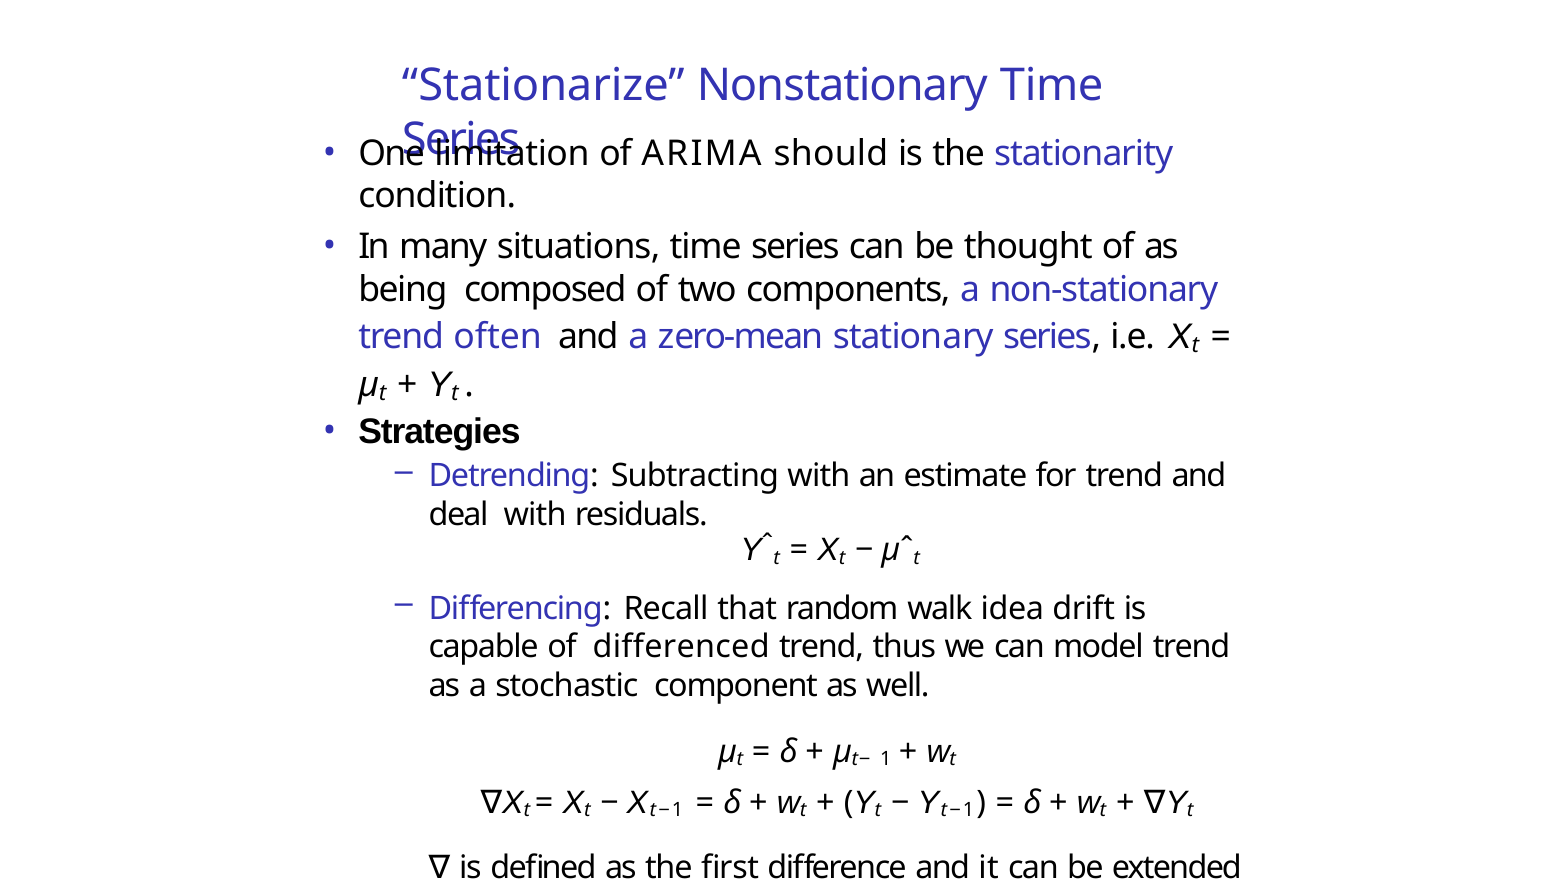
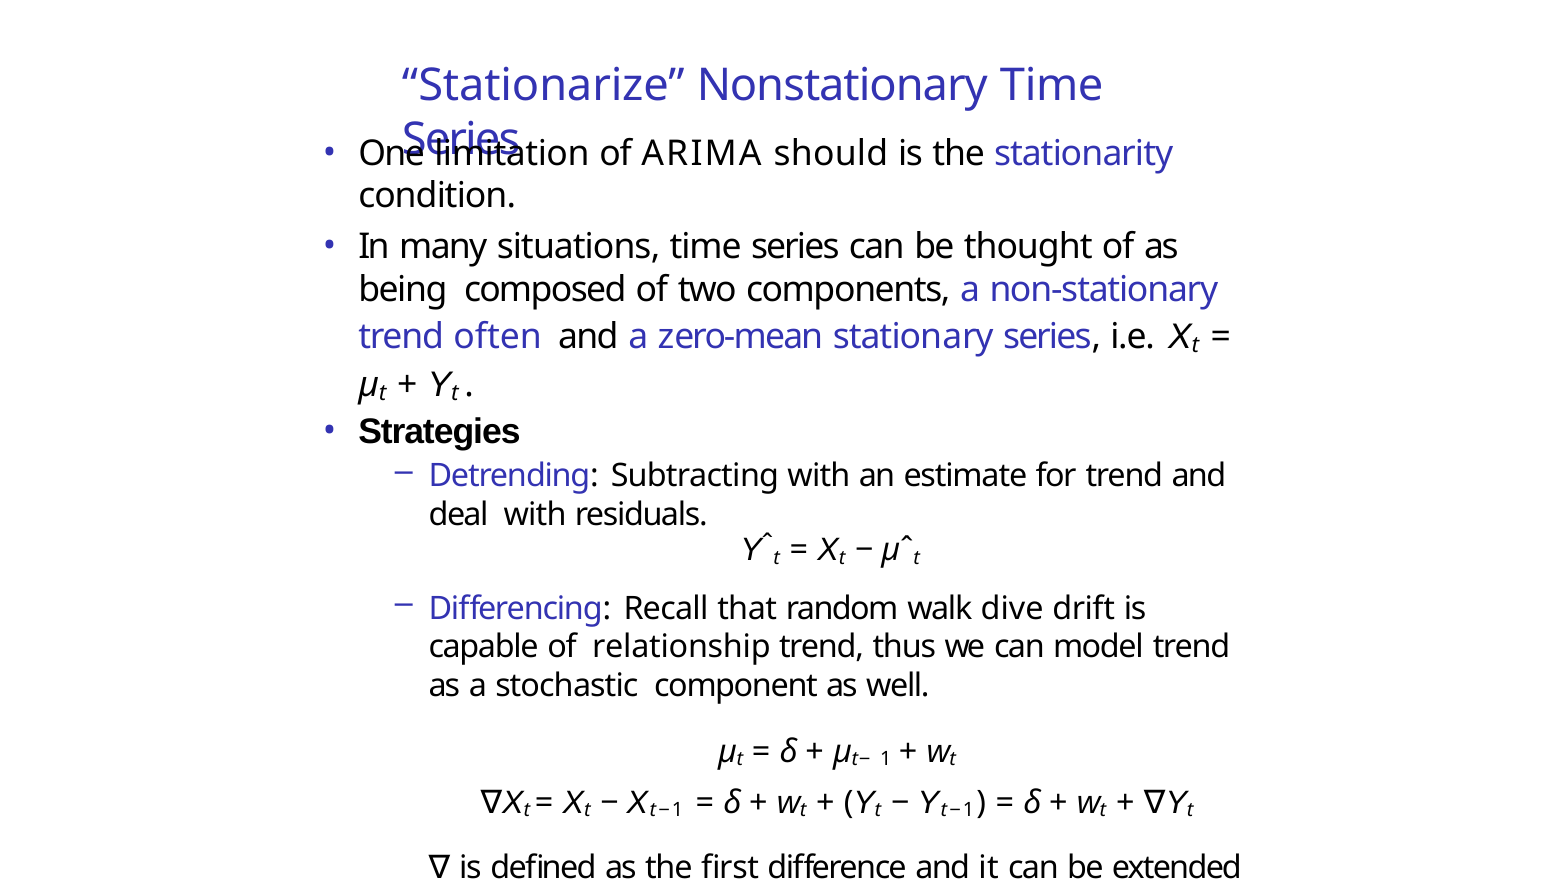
idea: idea -> dive (1012, 609)
differenced: differenced -> relationship (681, 647)
